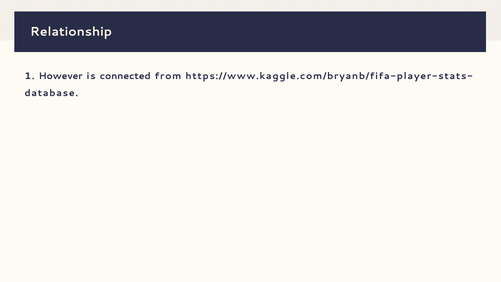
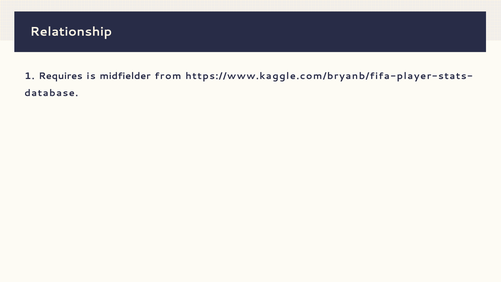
However: However -> Requires (61, 76)
connected: connected -> midfielder (125, 76)
